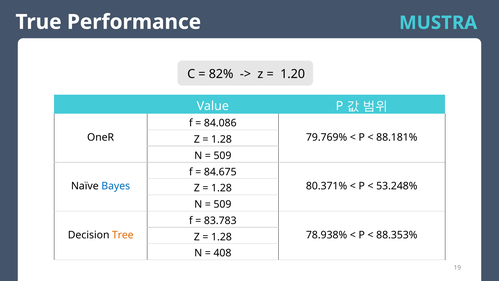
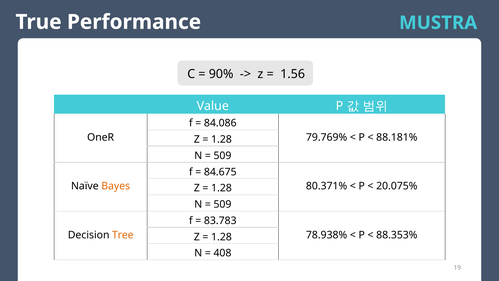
82%: 82% -> 90% (221, 74)
1.20: 1.20 -> 1.56 (293, 74)
Bayes colour: blue -> orange (116, 186)
53.248%: 53.248% -> 20.075% (397, 186)
